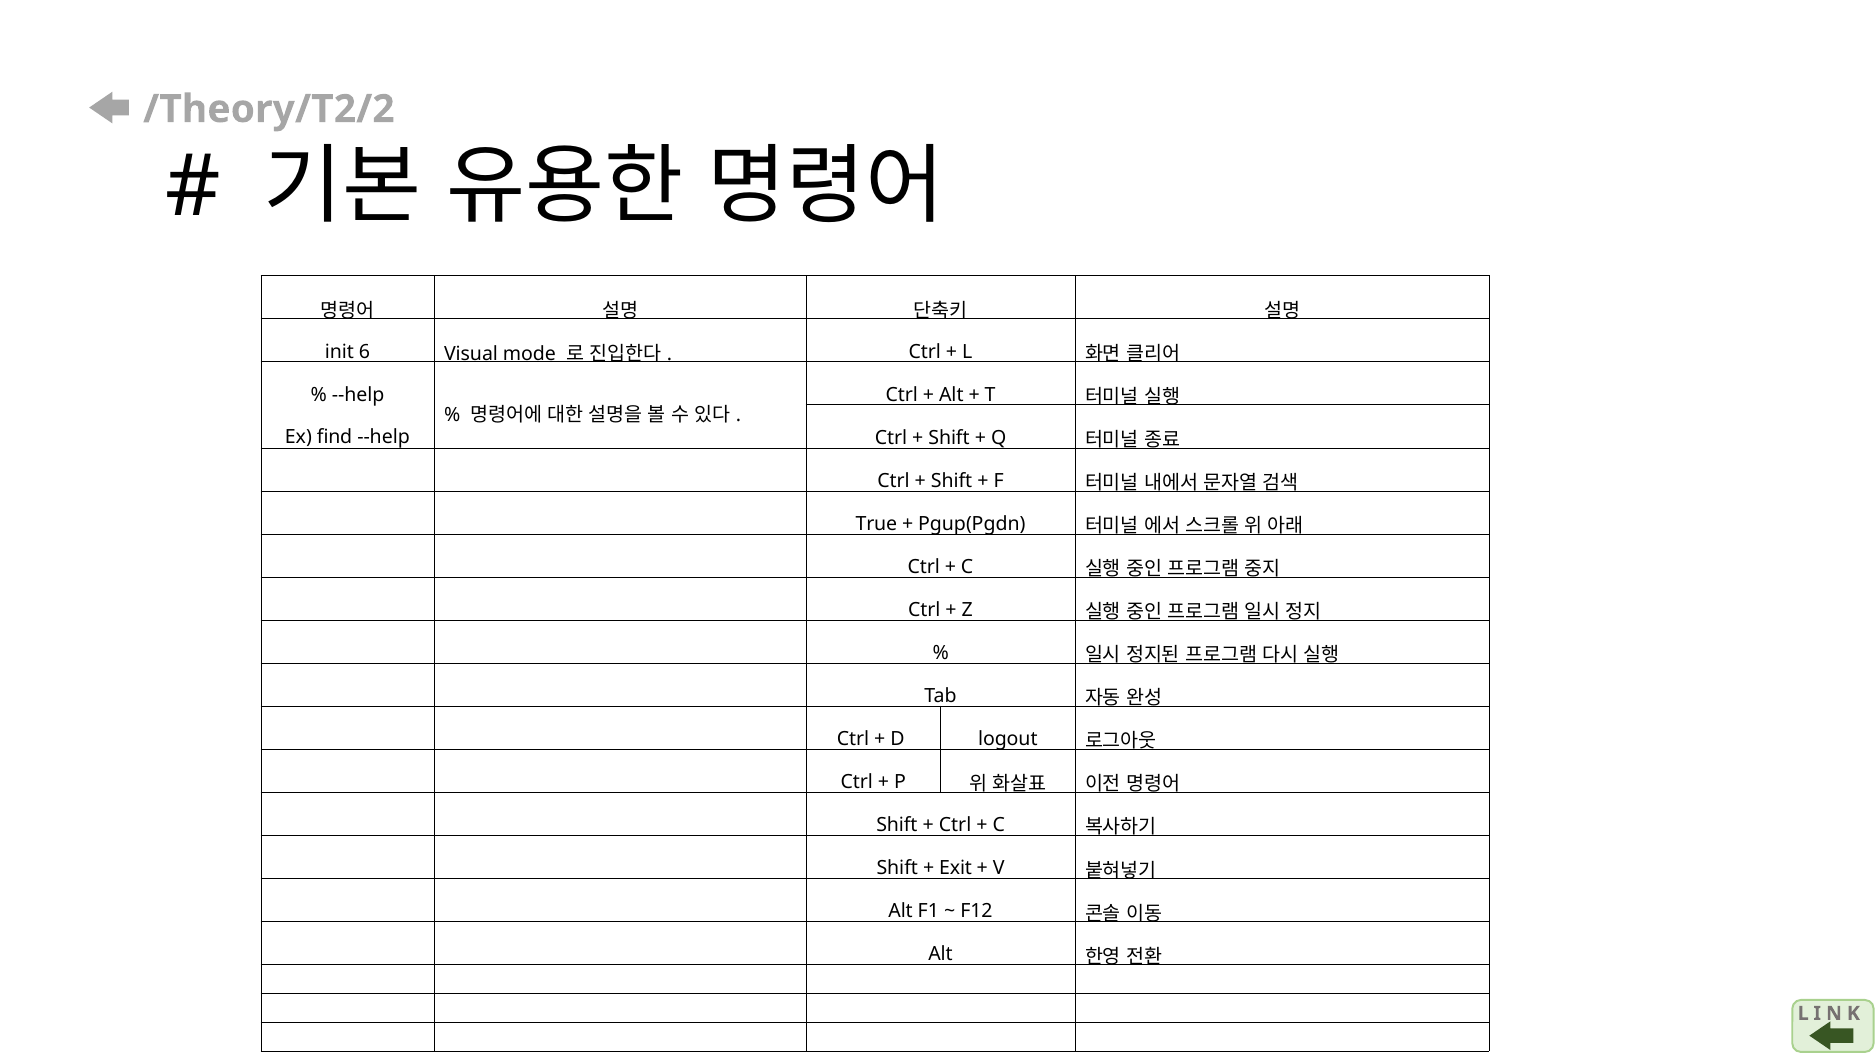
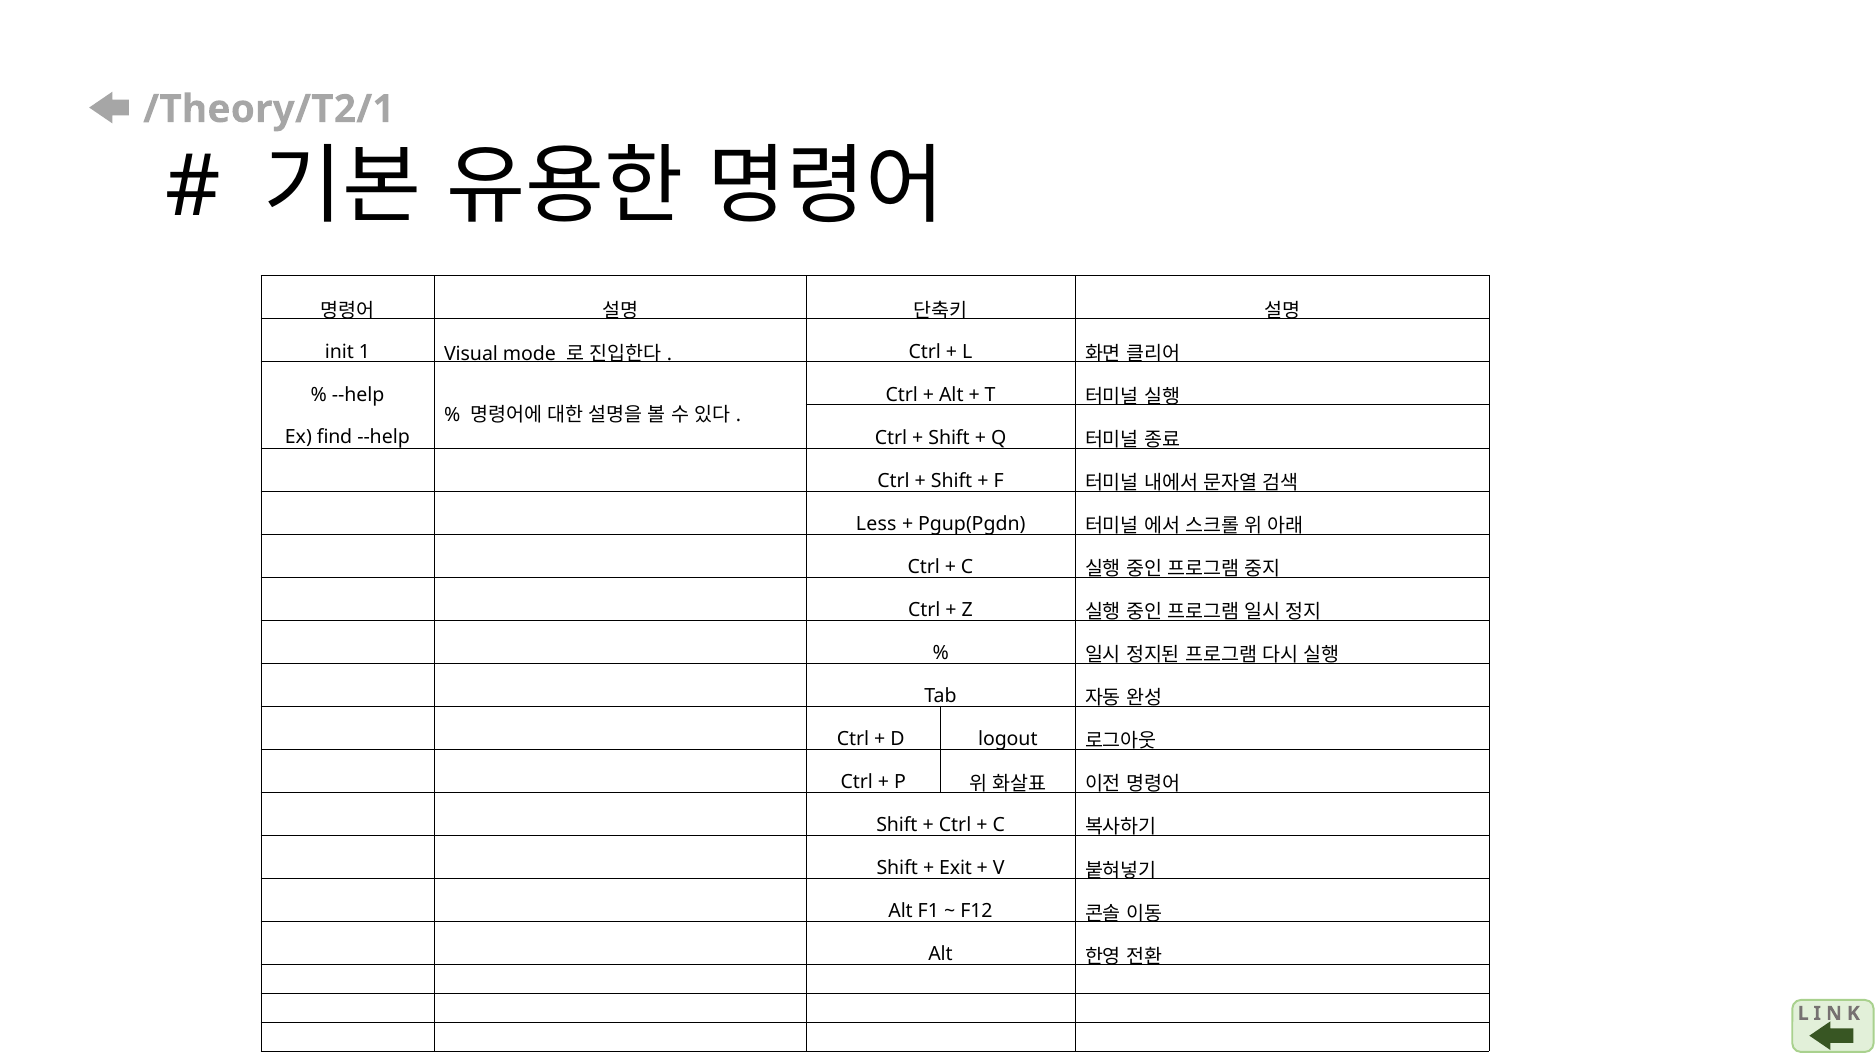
/Theory/T2/2: /Theory/T2/2 -> /Theory/T2/1 (269, 109)
6: 6 -> 1 (364, 352)
True: True -> Less (876, 524)
